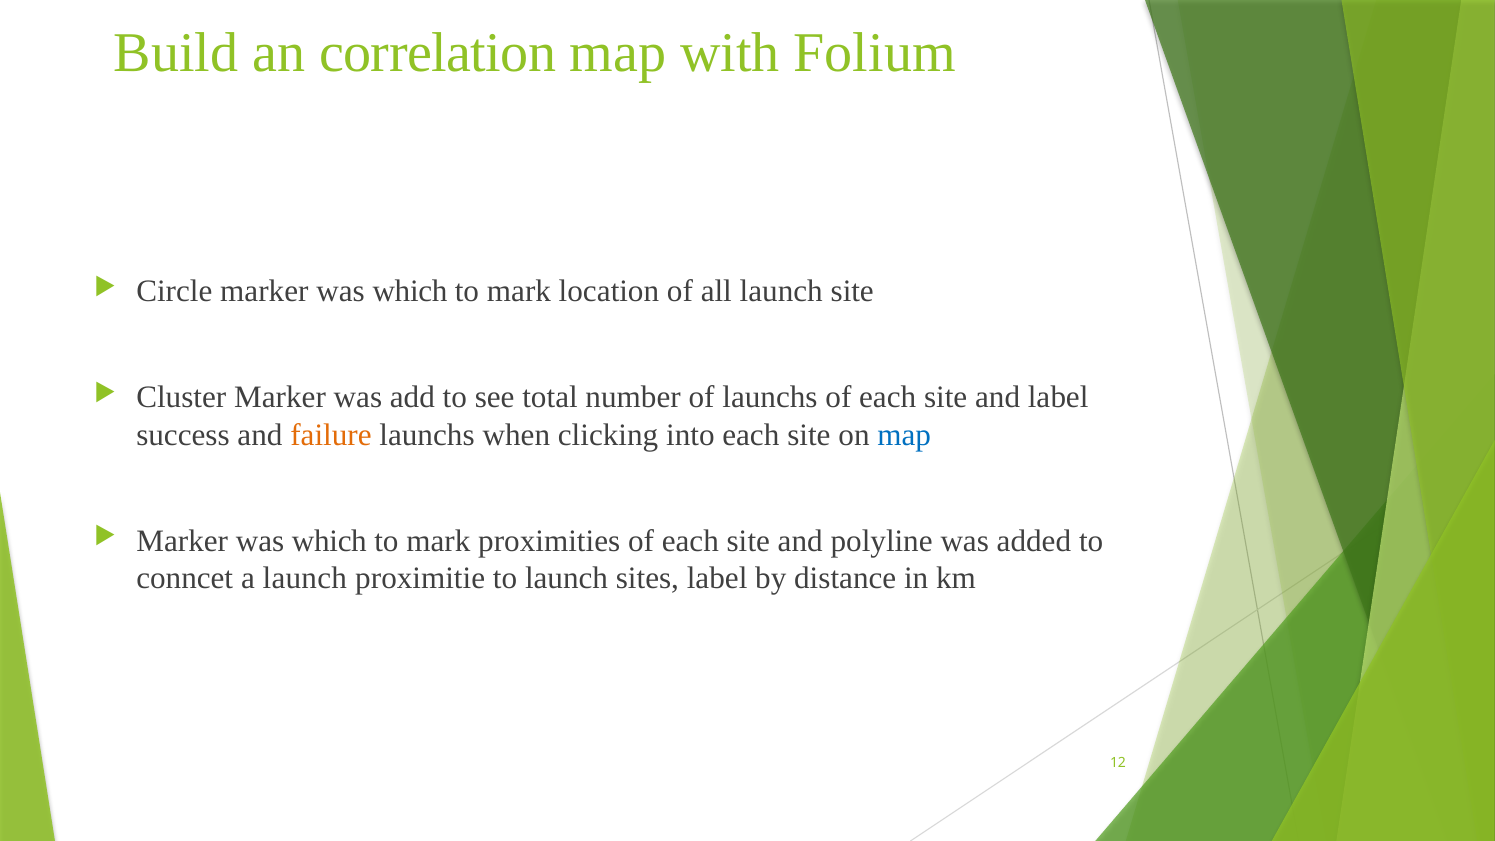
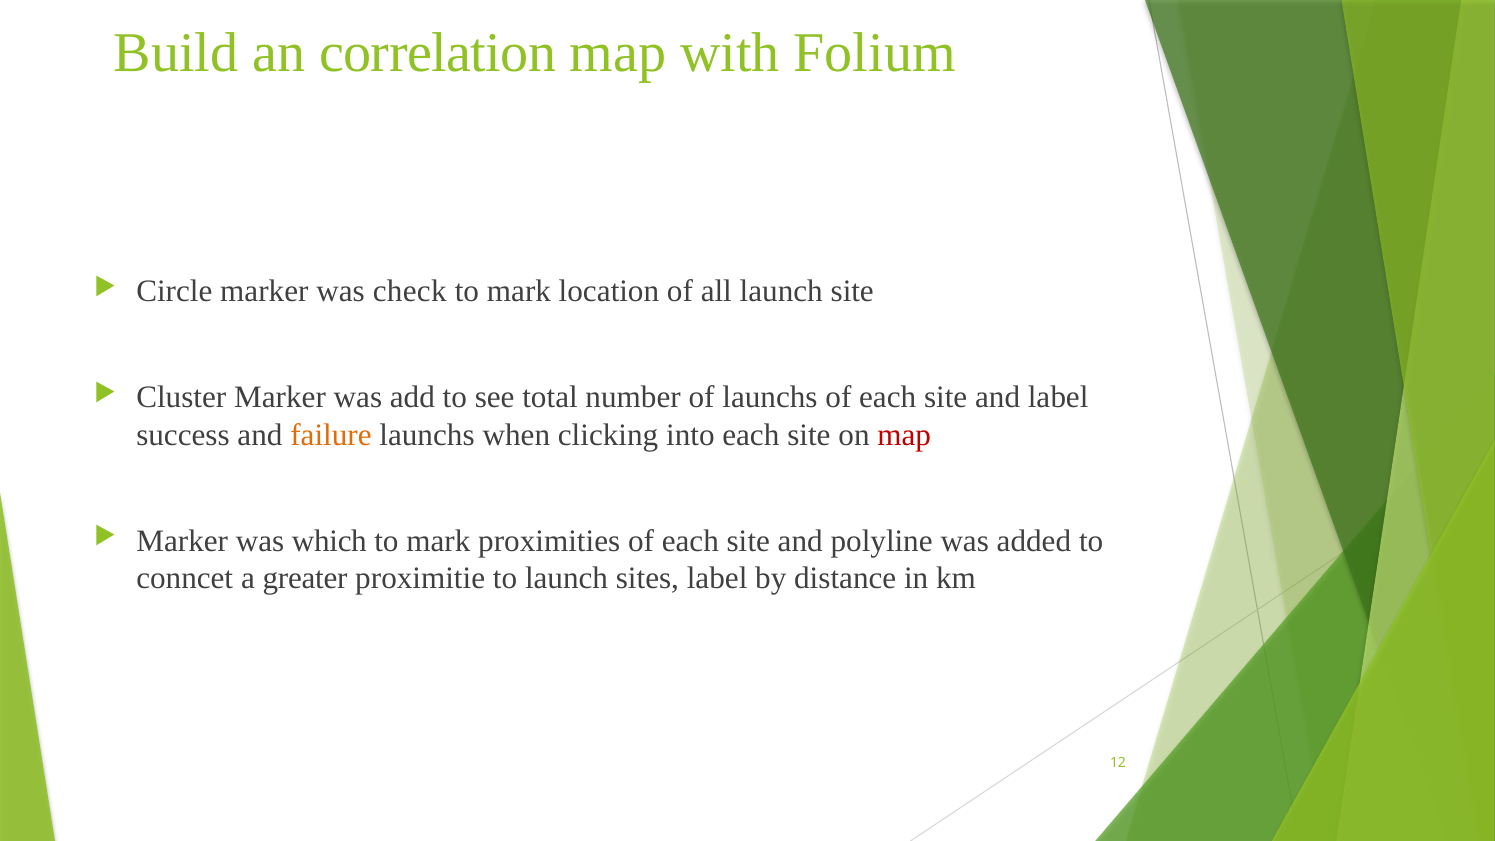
Circle marker was which: which -> check (410, 291)
map colour: blue -> red (904, 435)
a launch: launch -> greater (305, 578)
